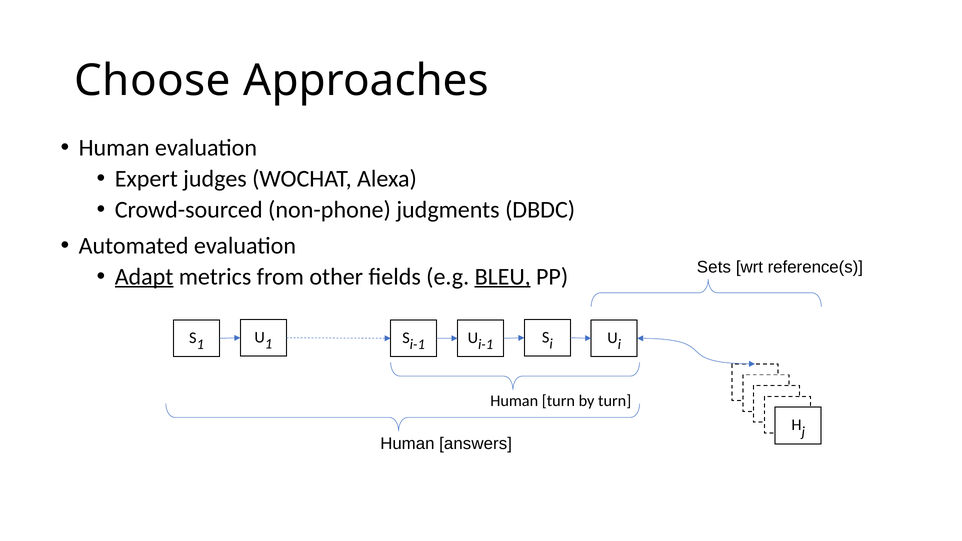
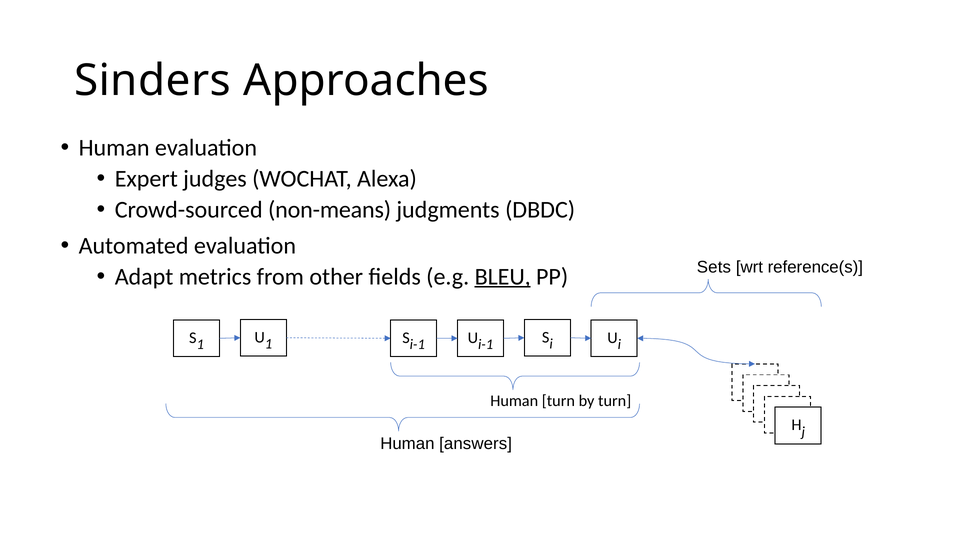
Choose: Choose -> Sinders (152, 81)
non-phone: non-phone -> non-means (330, 210)
Adapt underline: present -> none (144, 277)
